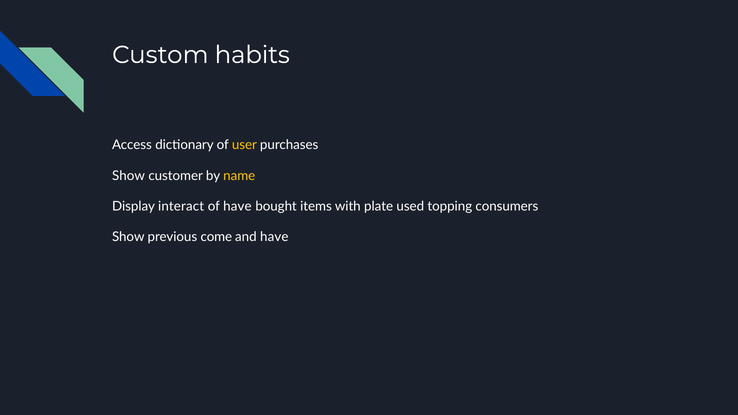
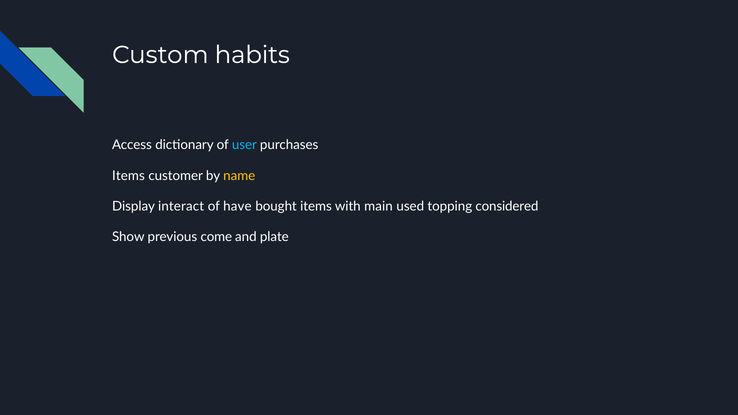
user colour: yellow -> light blue (244, 145)
Show: Show -> Items (128, 176)
plate: plate -> main (378, 206)
consumers: consumers -> considered (507, 206)
and have: have -> plate (274, 237)
